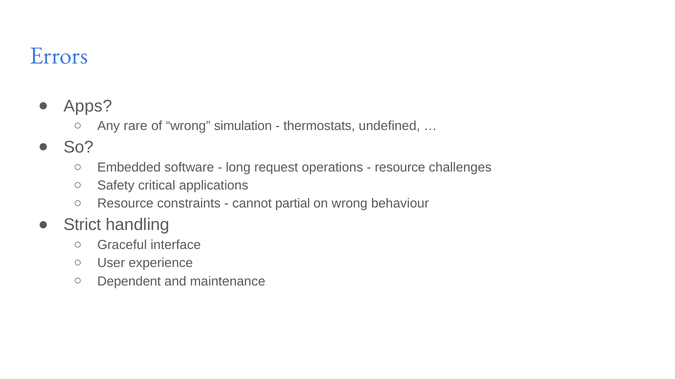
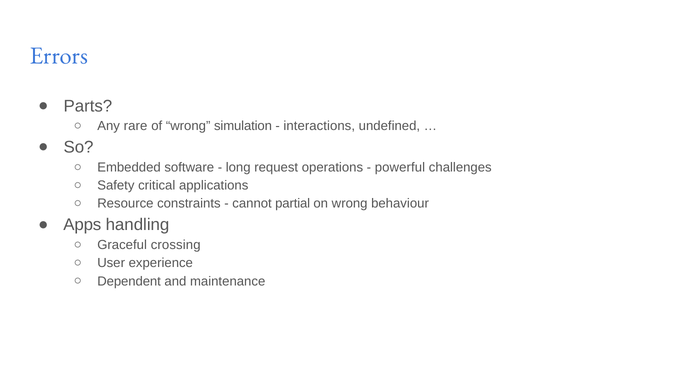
Apps: Apps -> Parts (88, 106)
thermostats: thermostats -> interactions (319, 126)
resource: resource -> powerful (400, 168)
Strict: Strict -> Apps (82, 225)
interface: interface -> crossing (176, 245)
